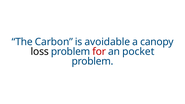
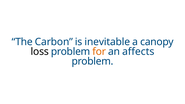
avoidable: avoidable -> inevitable (107, 42)
for colour: red -> orange (99, 52)
pocket: pocket -> affects (138, 52)
